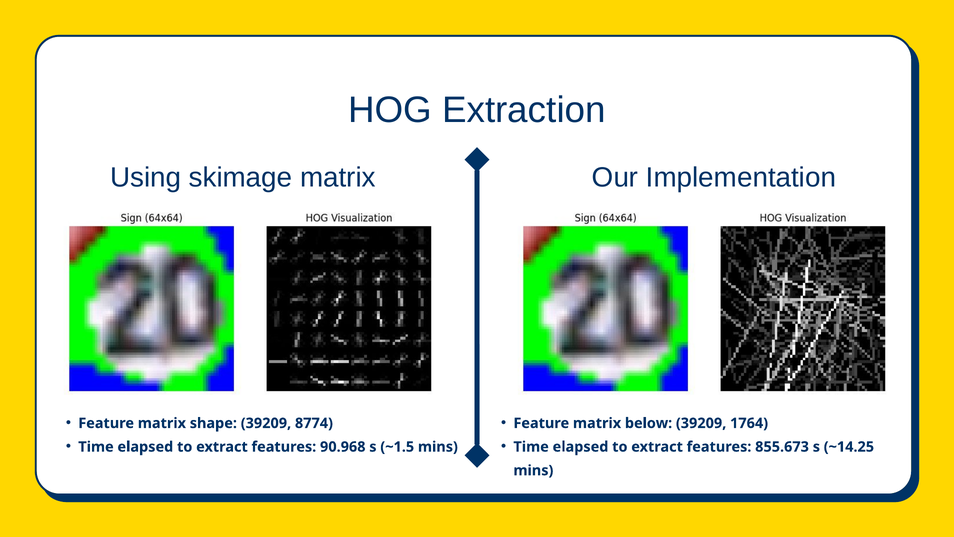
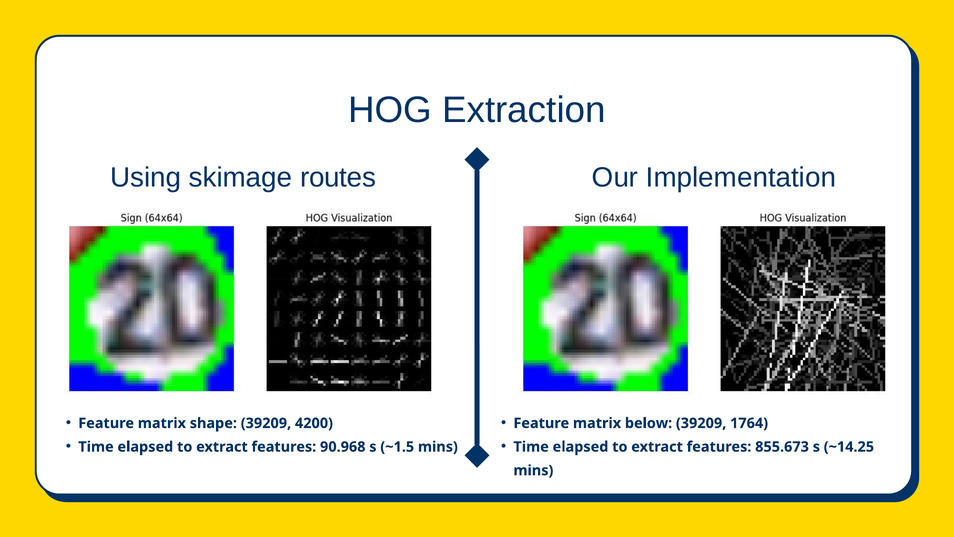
skimage matrix: matrix -> routes (338, 177)
8774: 8774 -> 4200 (314, 423)
